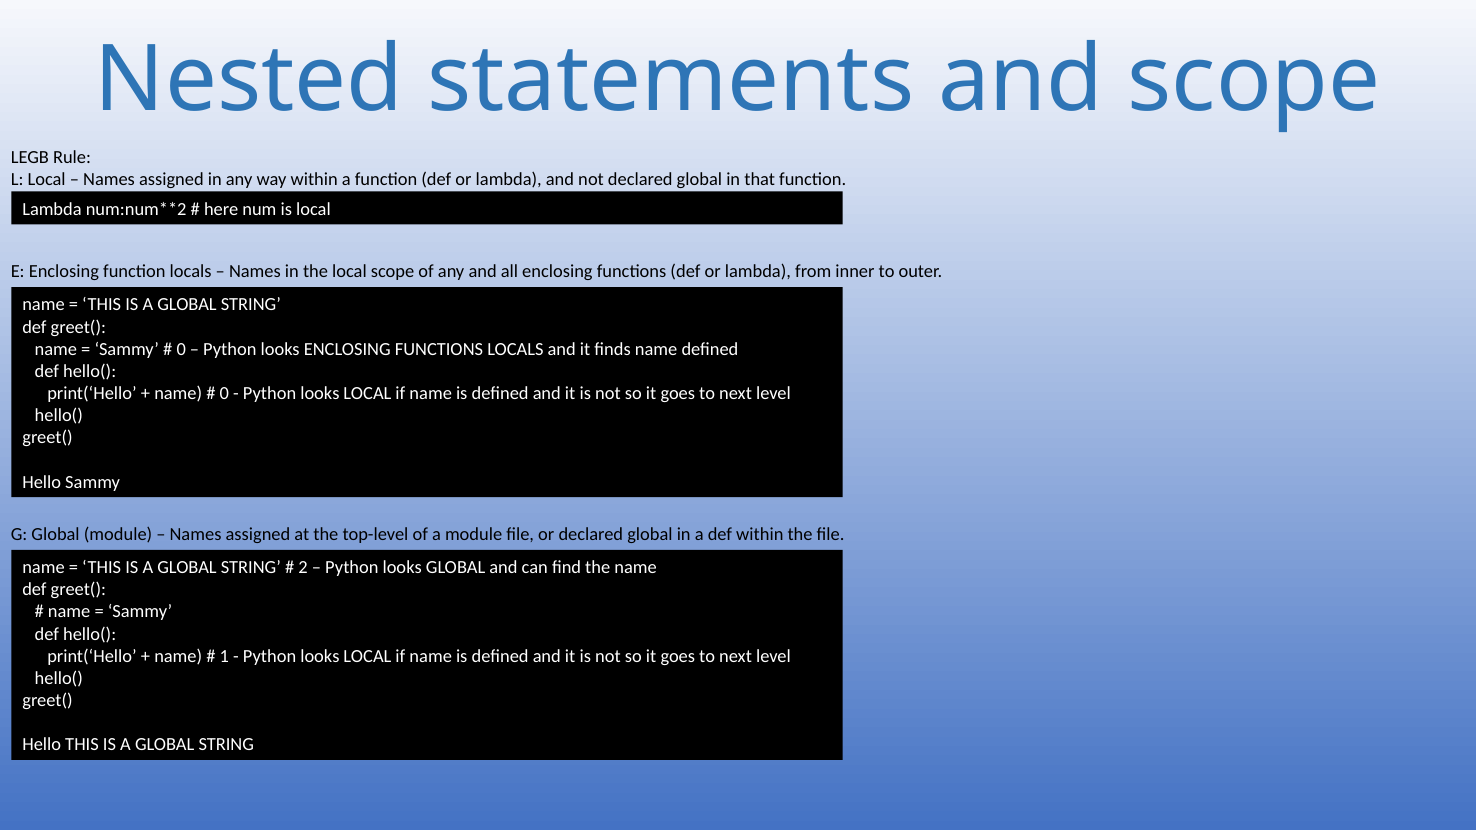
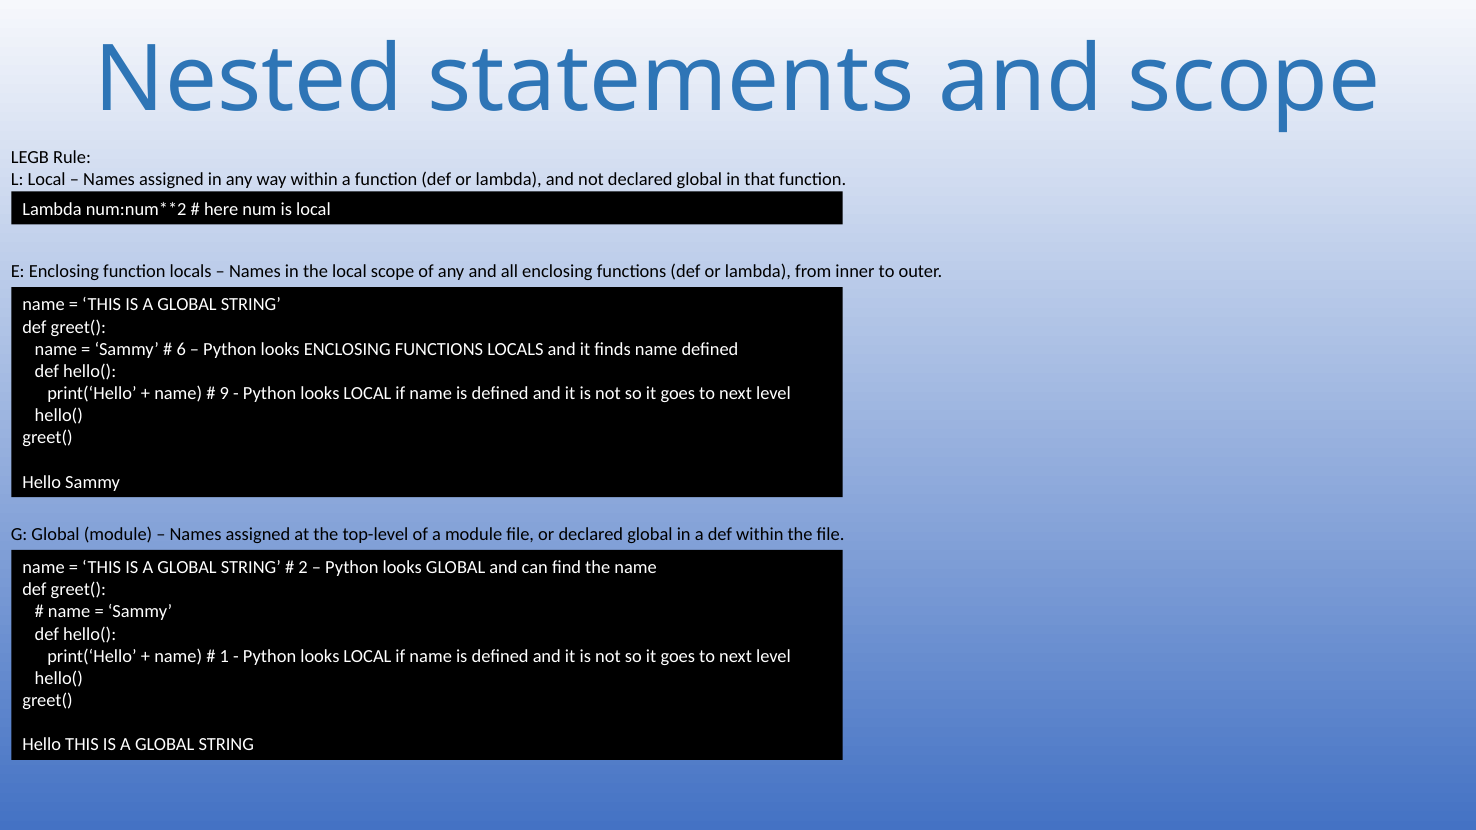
0: 0 -> 6 (181, 349)
0: 0 -> 9 (224, 394)
